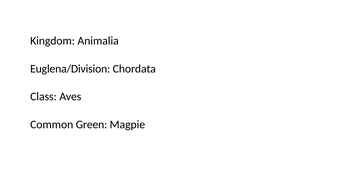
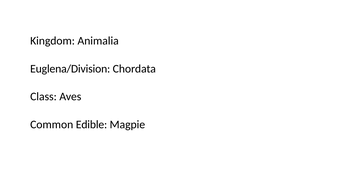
Green: Green -> Edible (92, 124)
